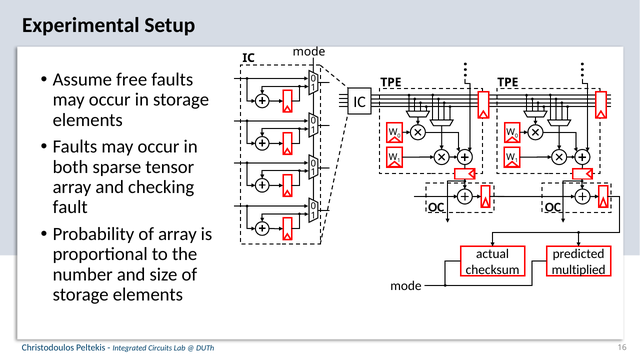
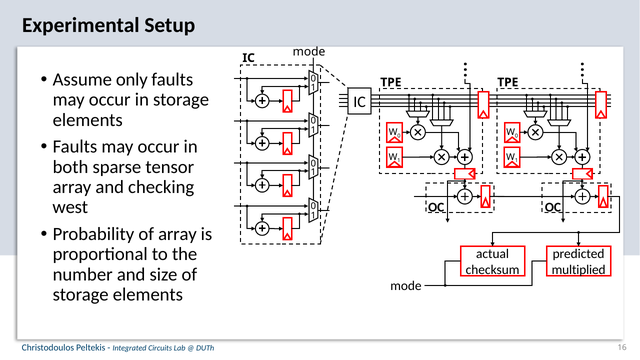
free: free -> only (132, 80)
fault: fault -> west (70, 207)
